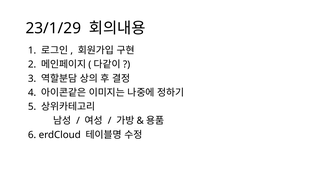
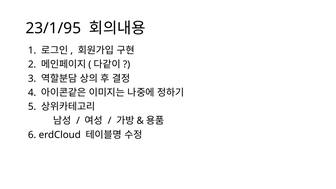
23/1/29: 23/1/29 -> 23/1/95 (53, 28)
